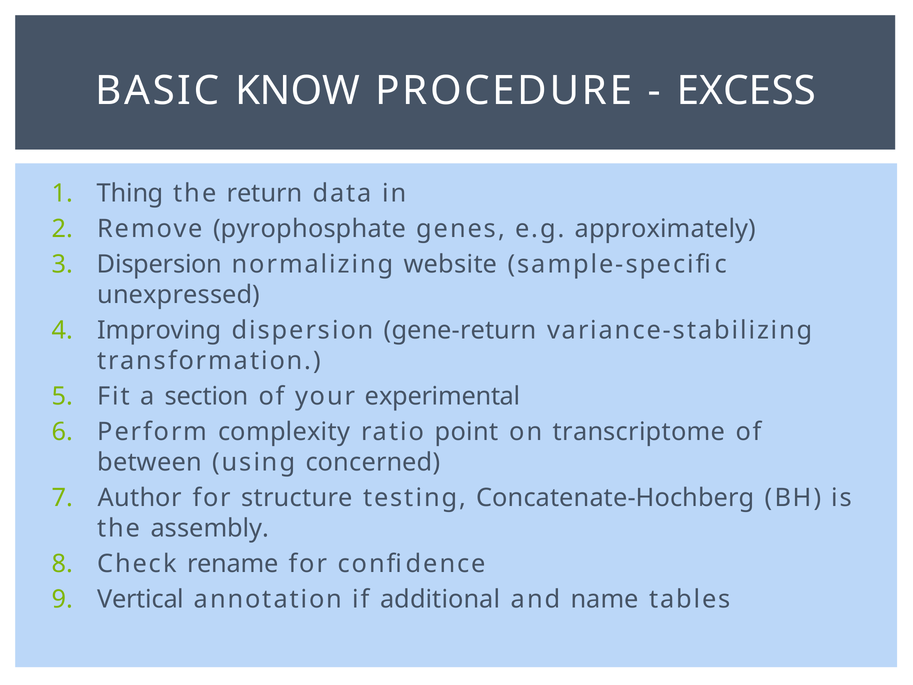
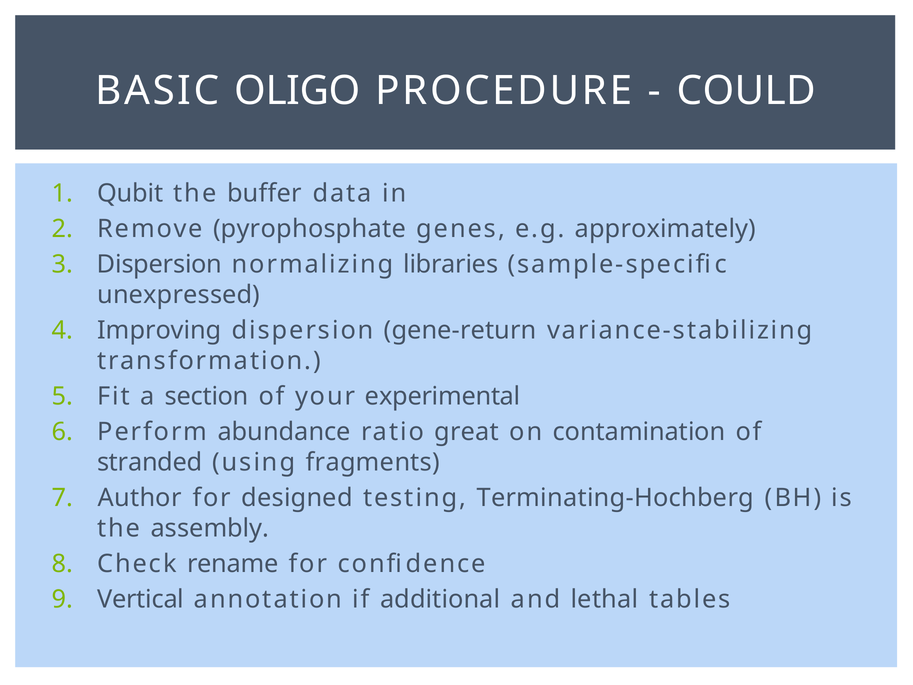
KNOW: KNOW -> OLIGO (298, 91)
EXCESS: EXCESS -> COULD (746, 91)
Thing: Thing -> Qubit (130, 193)
return: return -> buffer (264, 193)
website: website -> libraries (451, 264)
complexity: complexity -> abundance (284, 432)
point: point -> great (467, 432)
transcriptome: transcriptome -> contamination (639, 432)
between: between -> stranded (150, 462)
concerned: concerned -> fragments (373, 462)
structure: structure -> designed (297, 498)
Concatenate-Hochberg: Concatenate-Hochberg -> Terminating-Hochberg (615, 498)
name: name -> lethal (605, 599)
